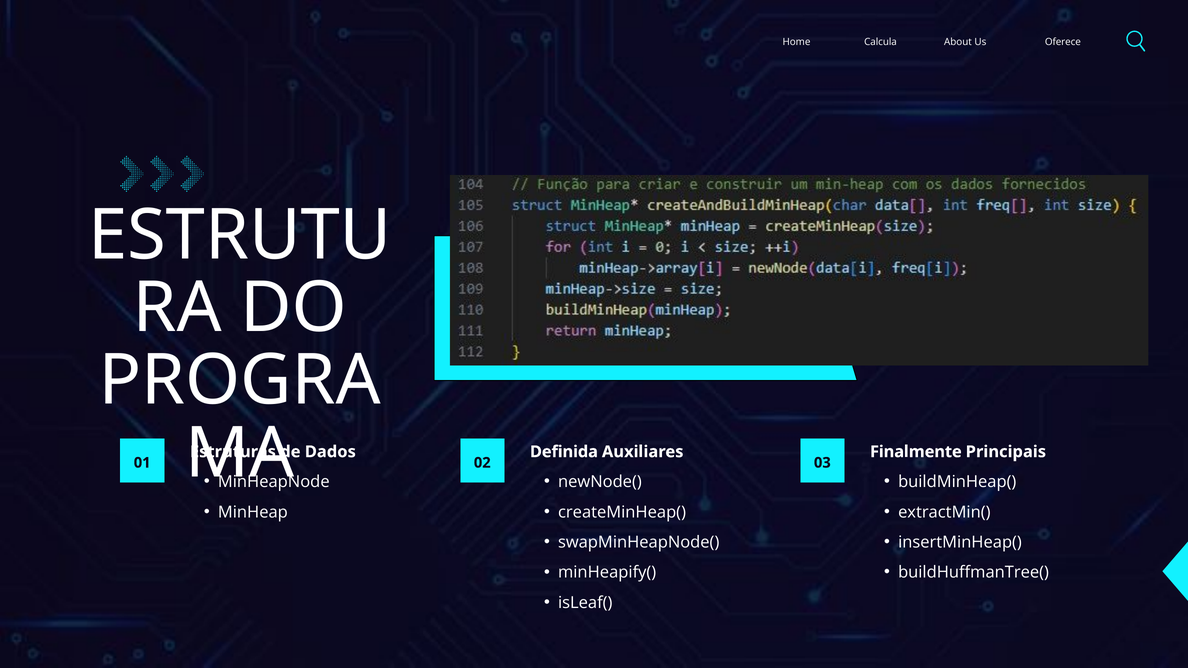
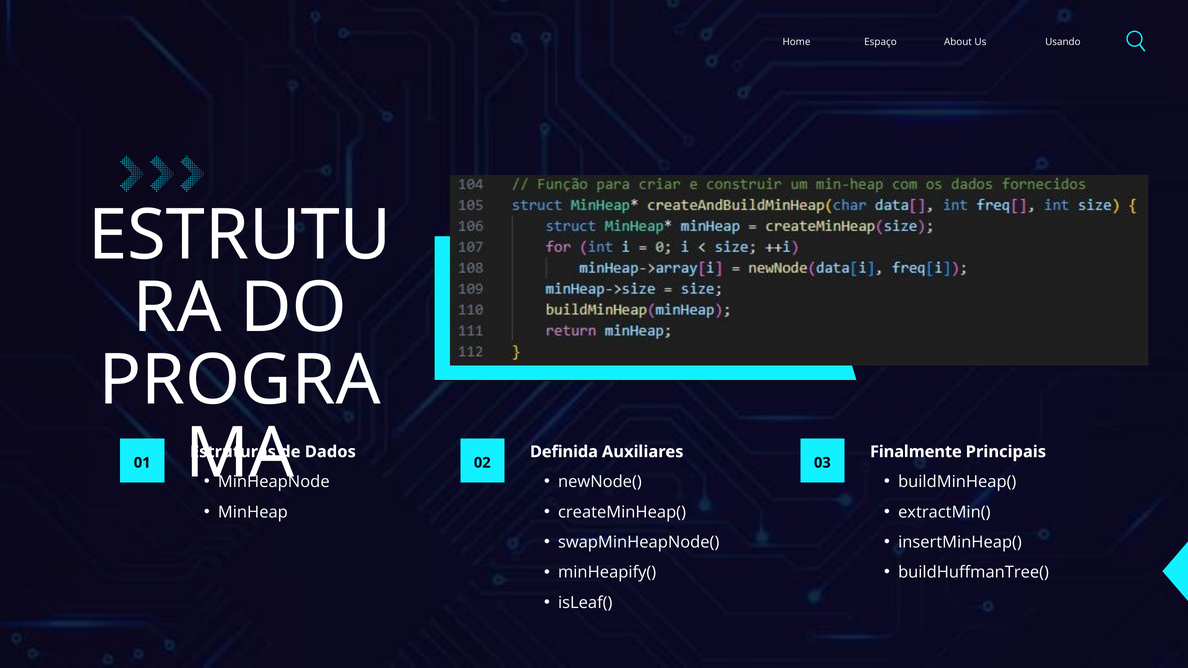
Calcula: Calcula -> Espaço (880, 42)
Oferece: Oferece -> Usando (1063, 42)
